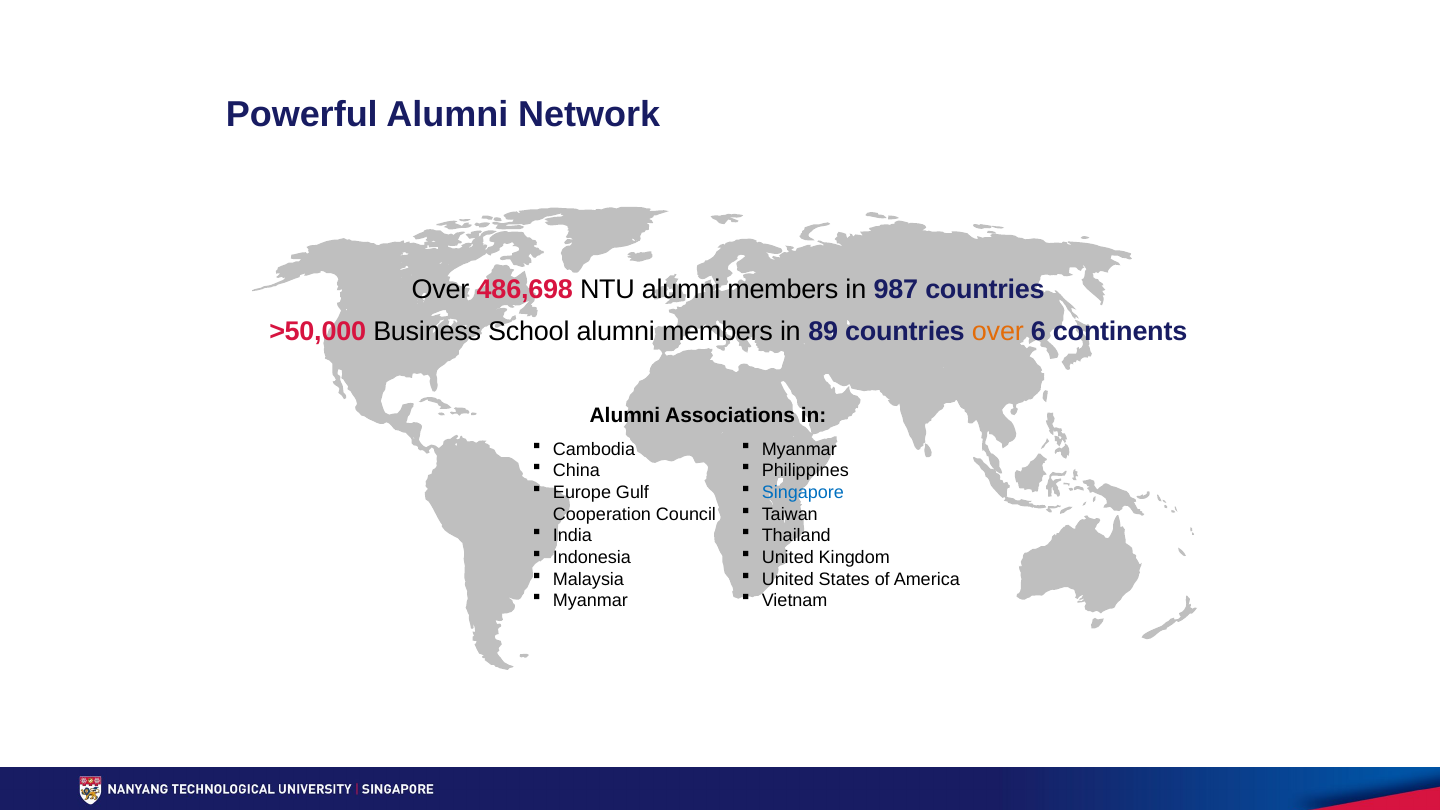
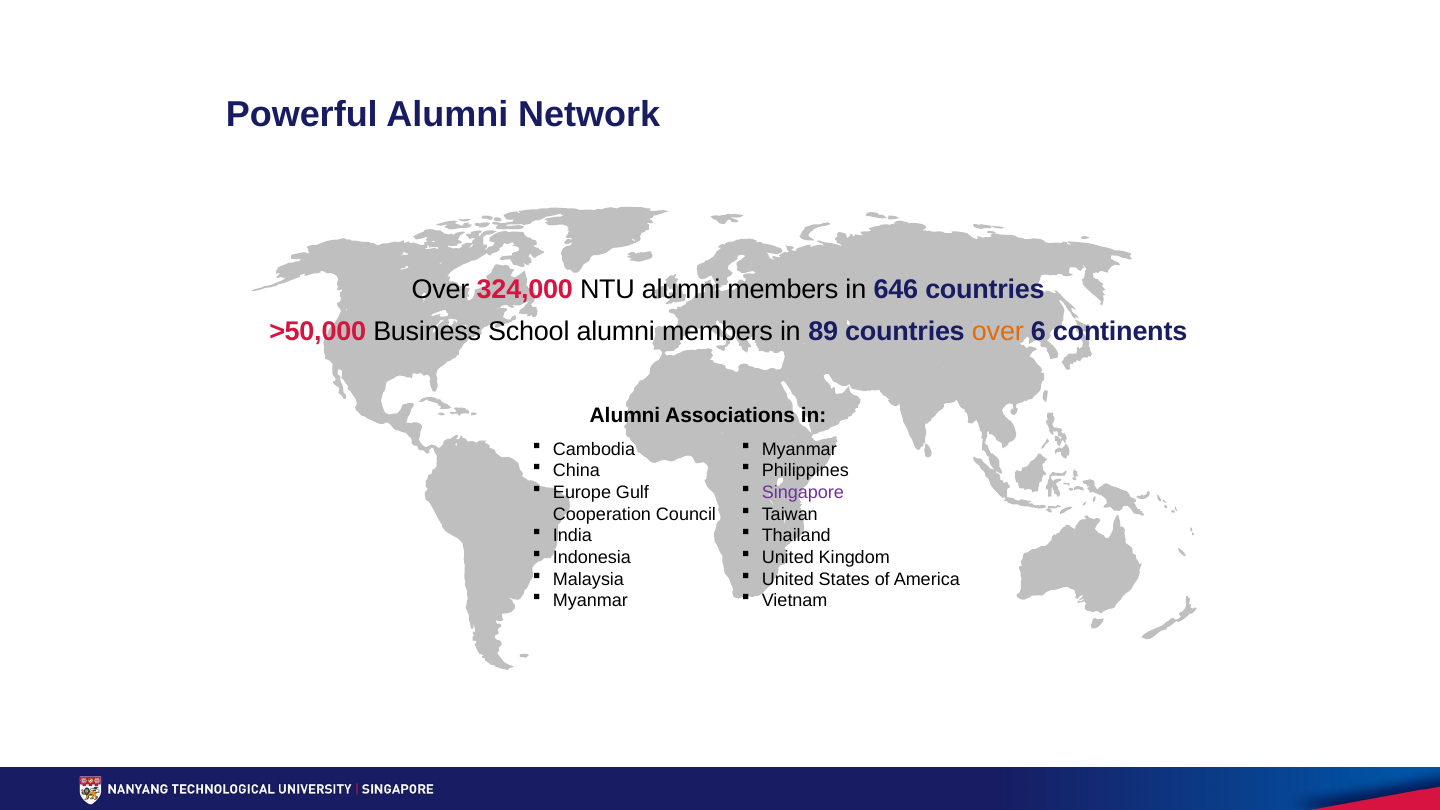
486,698: 486,698 -> 324,000 (525, 290)
987: 987 -> 646 (896, 290)
Singapore colour: blue -> purple (803, 493)
